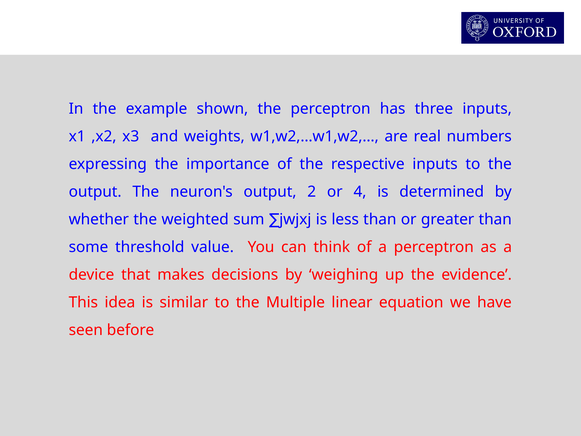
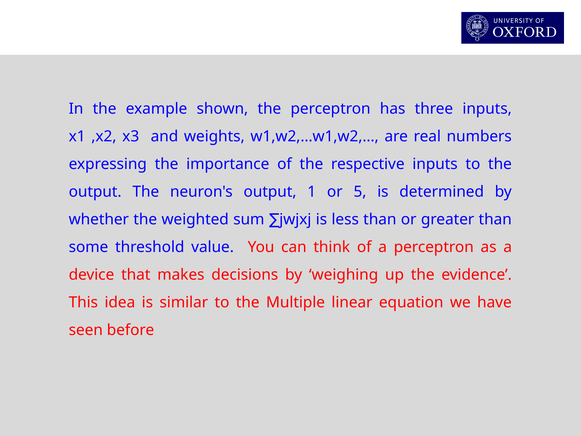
2: 2 -> 1 (312, 192)
4: 4 -> 5 (360, 192)
